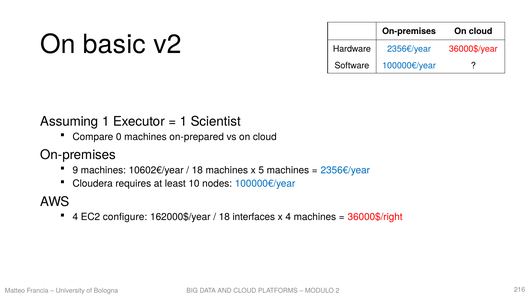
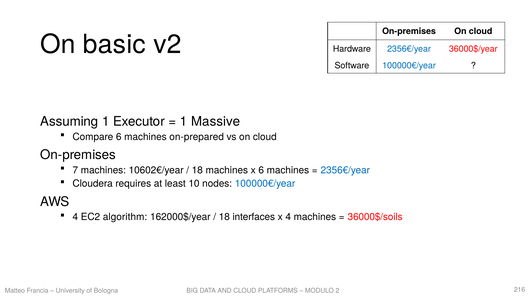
Scientist: Scientist -> Massive (216, 121)
Compare 0: 0 -> 6 (119, 137)
9: 9 -> 7 (75, 170)
x 5: 5 -> 6 (261, 170)
configure: configure -> algorithm (125, 217)
36000$/right: 36000$/right -> 36000$/soils (375, 217)
